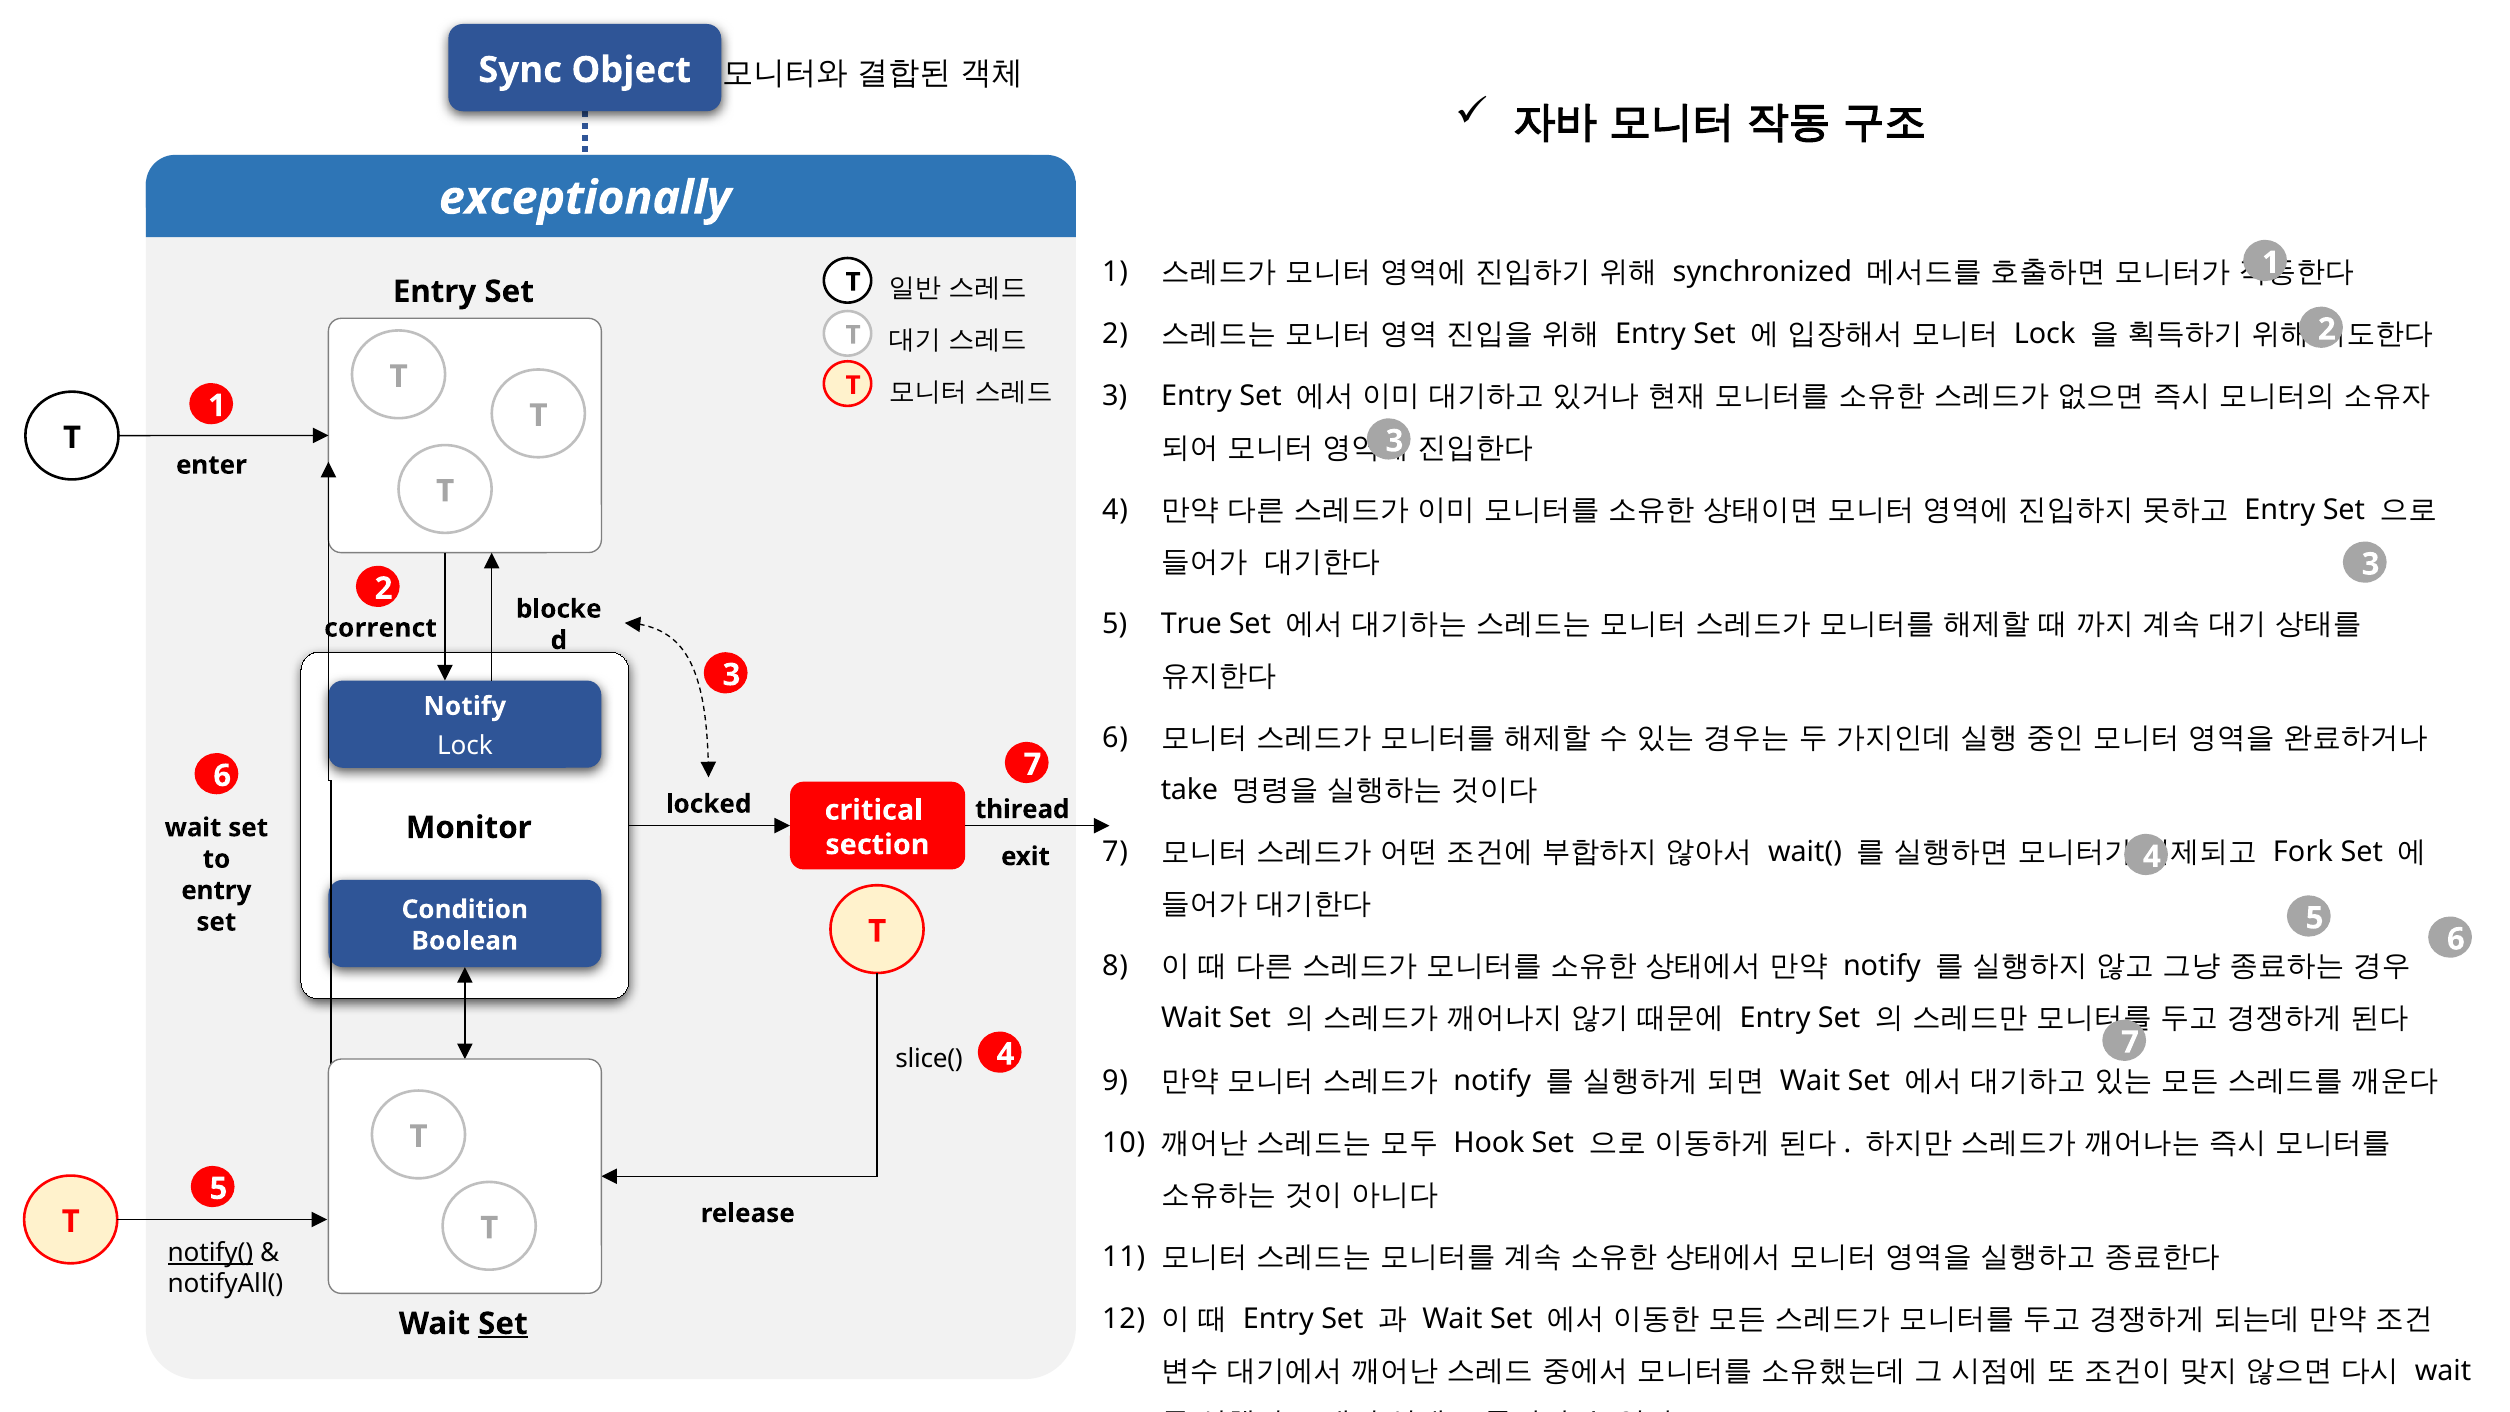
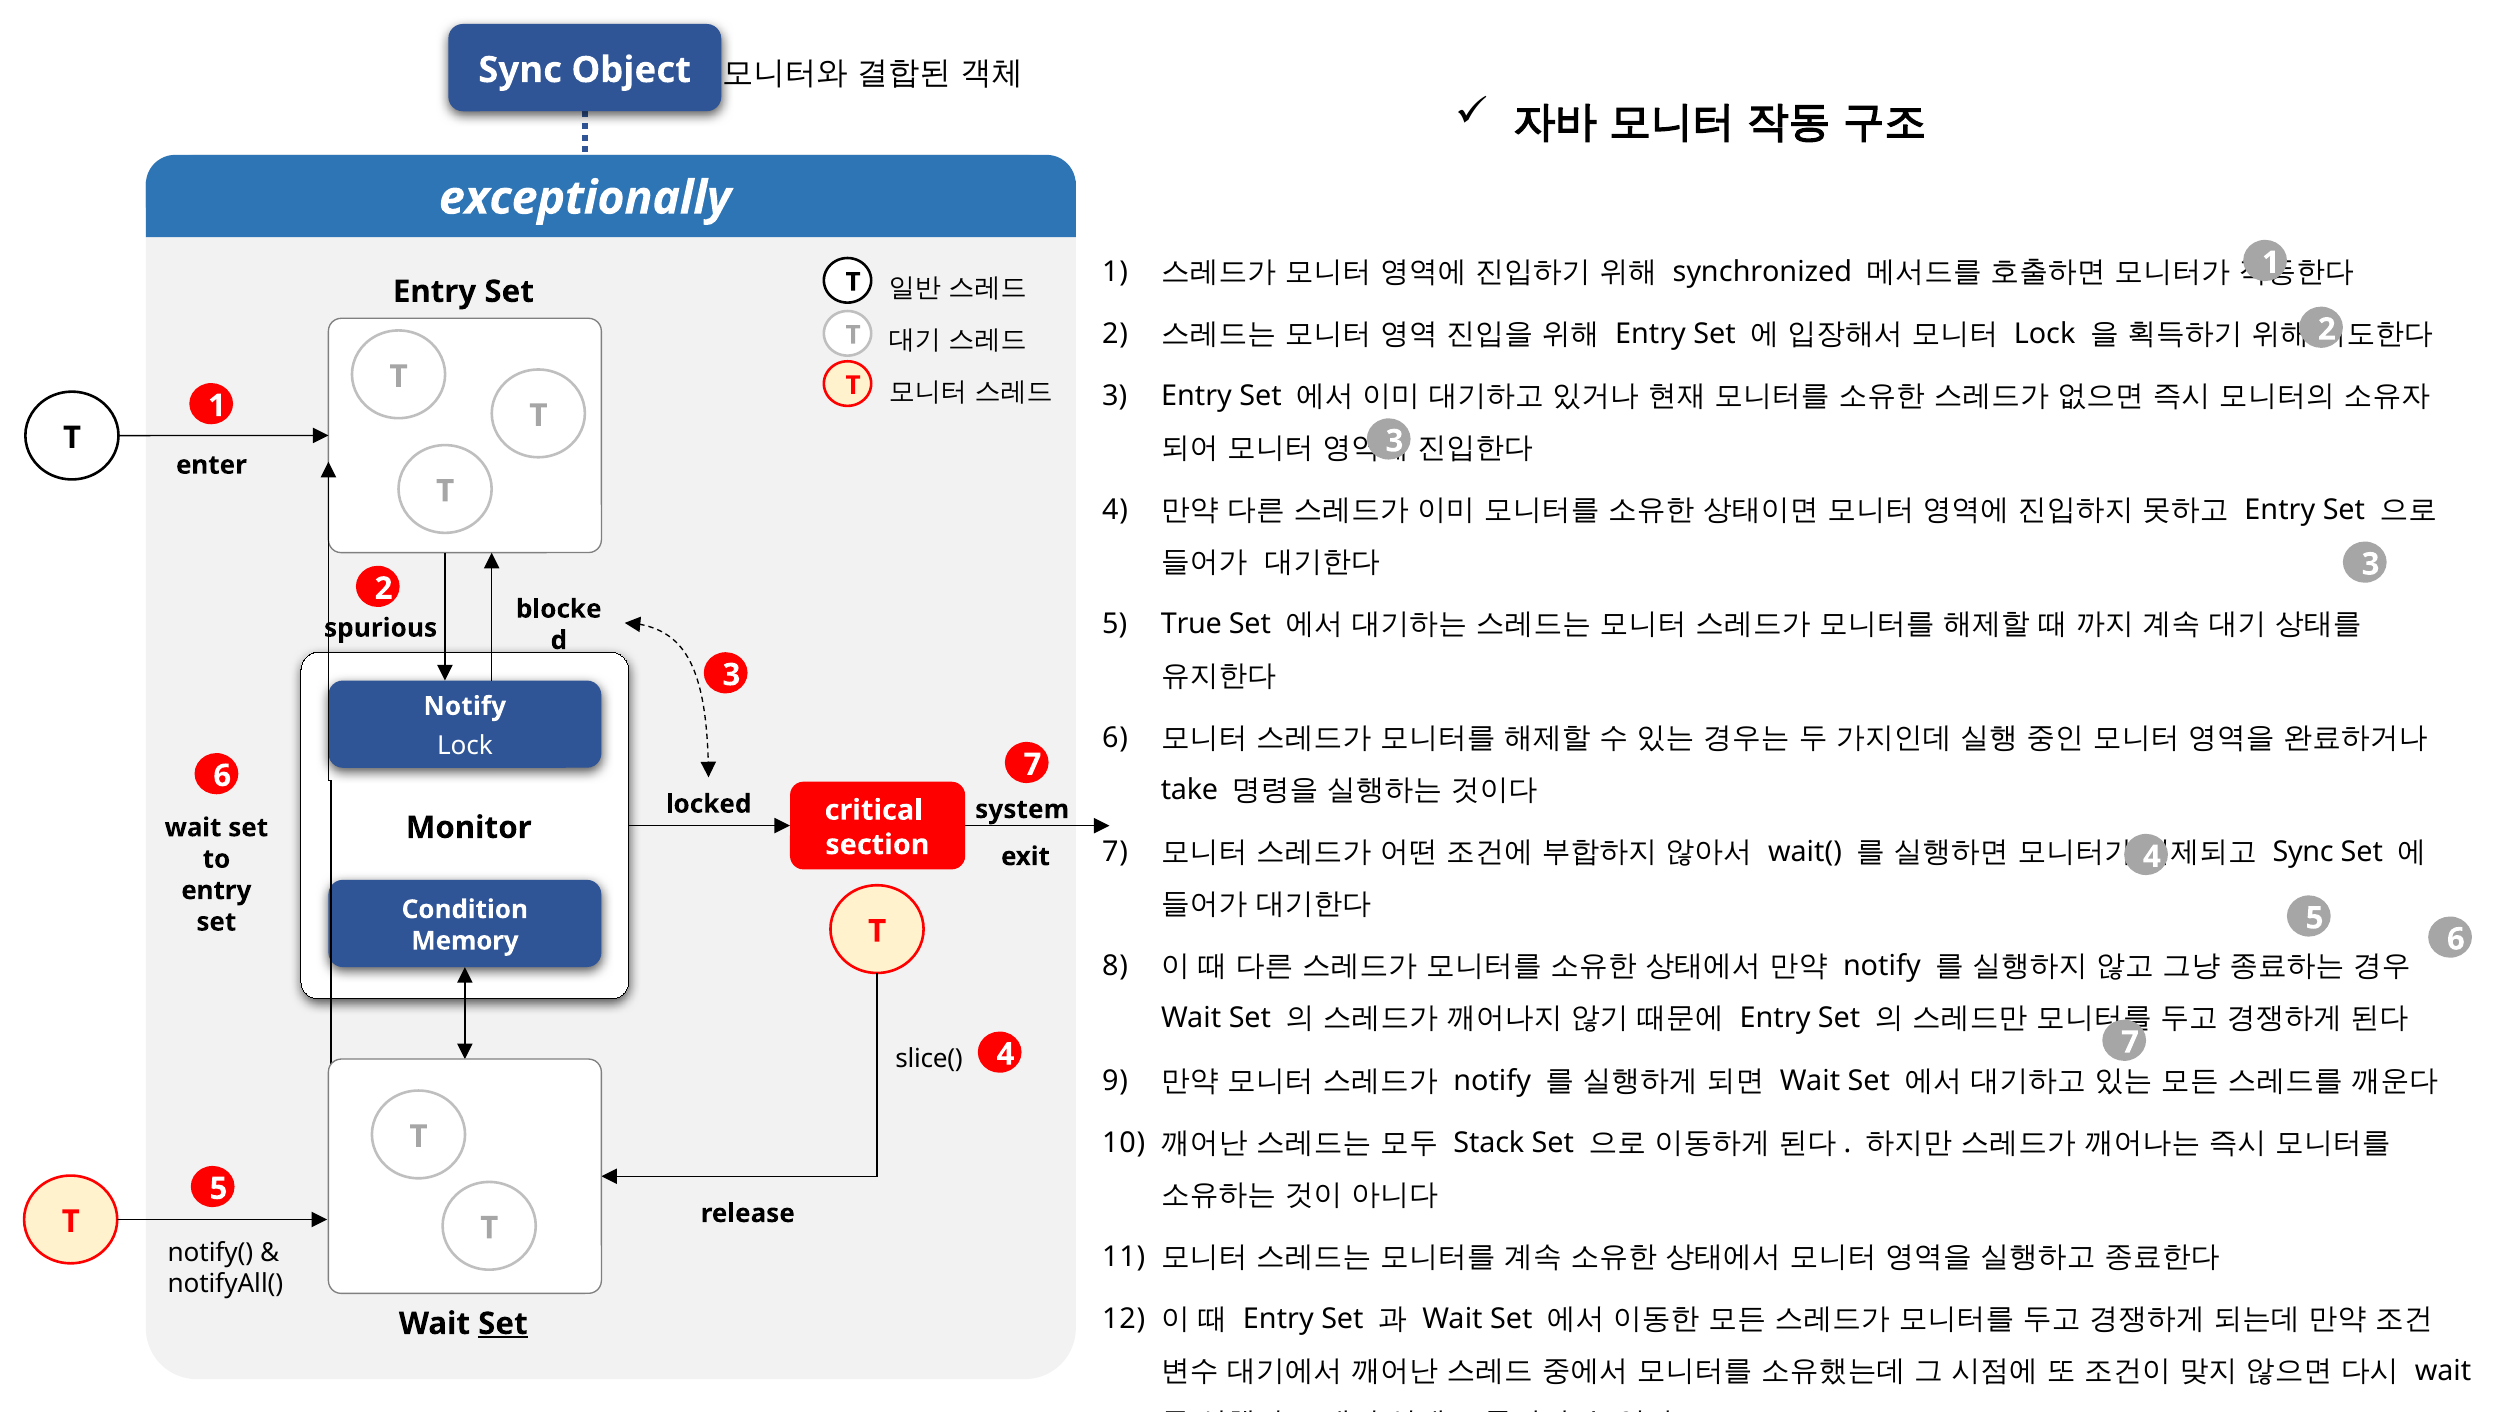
correnct: correnct -> spurious (381, 628)
thiread: thiread -> system (1022, 809)
Fork: Fork -> Sync (2303, 852)
Boolean: Boolean -> Memory (465, 941)
Hook: Hook -> Stack (1489, 1143)
notify( underline: present -> none (210, 1252)
